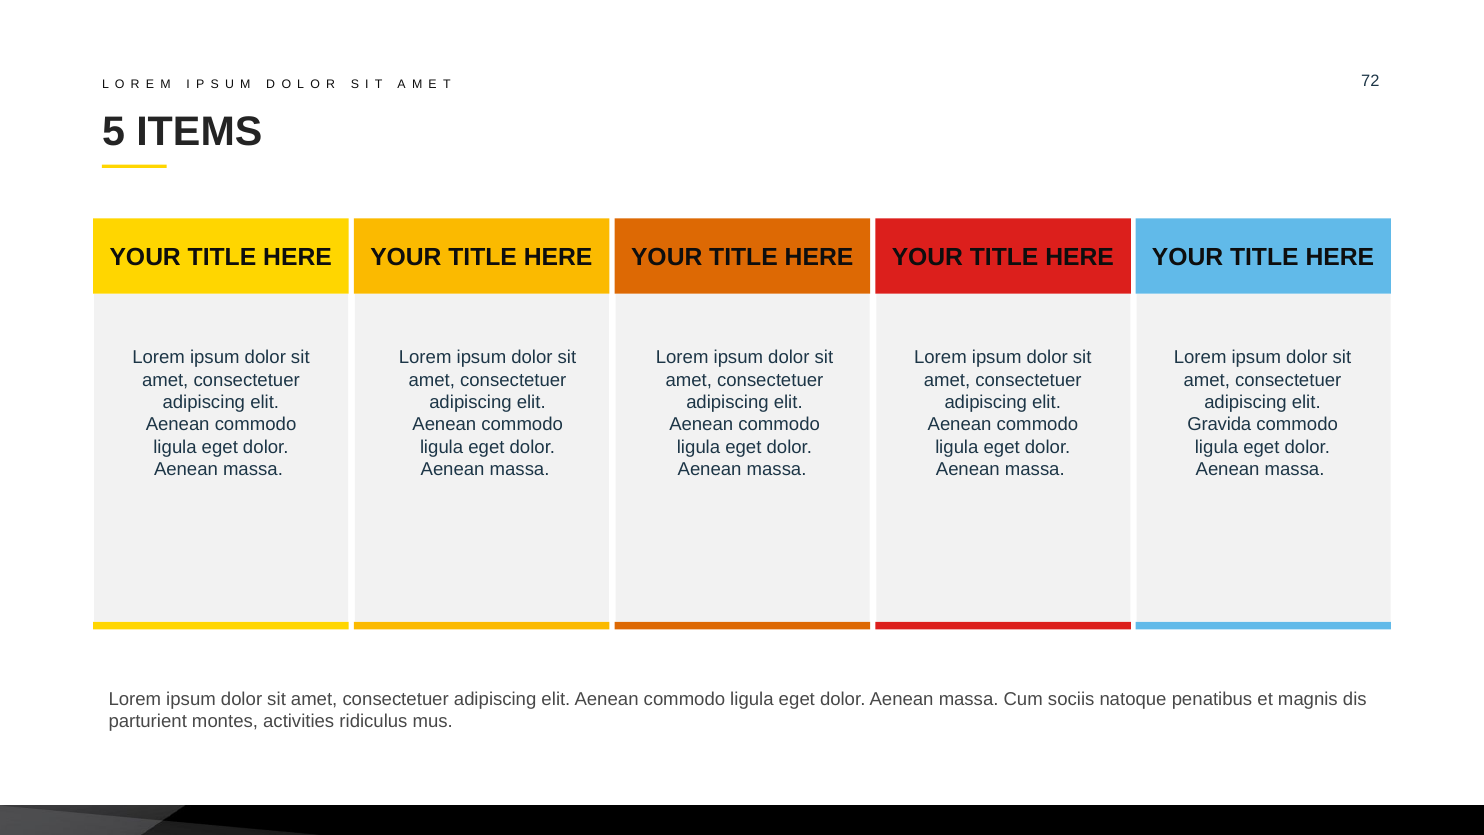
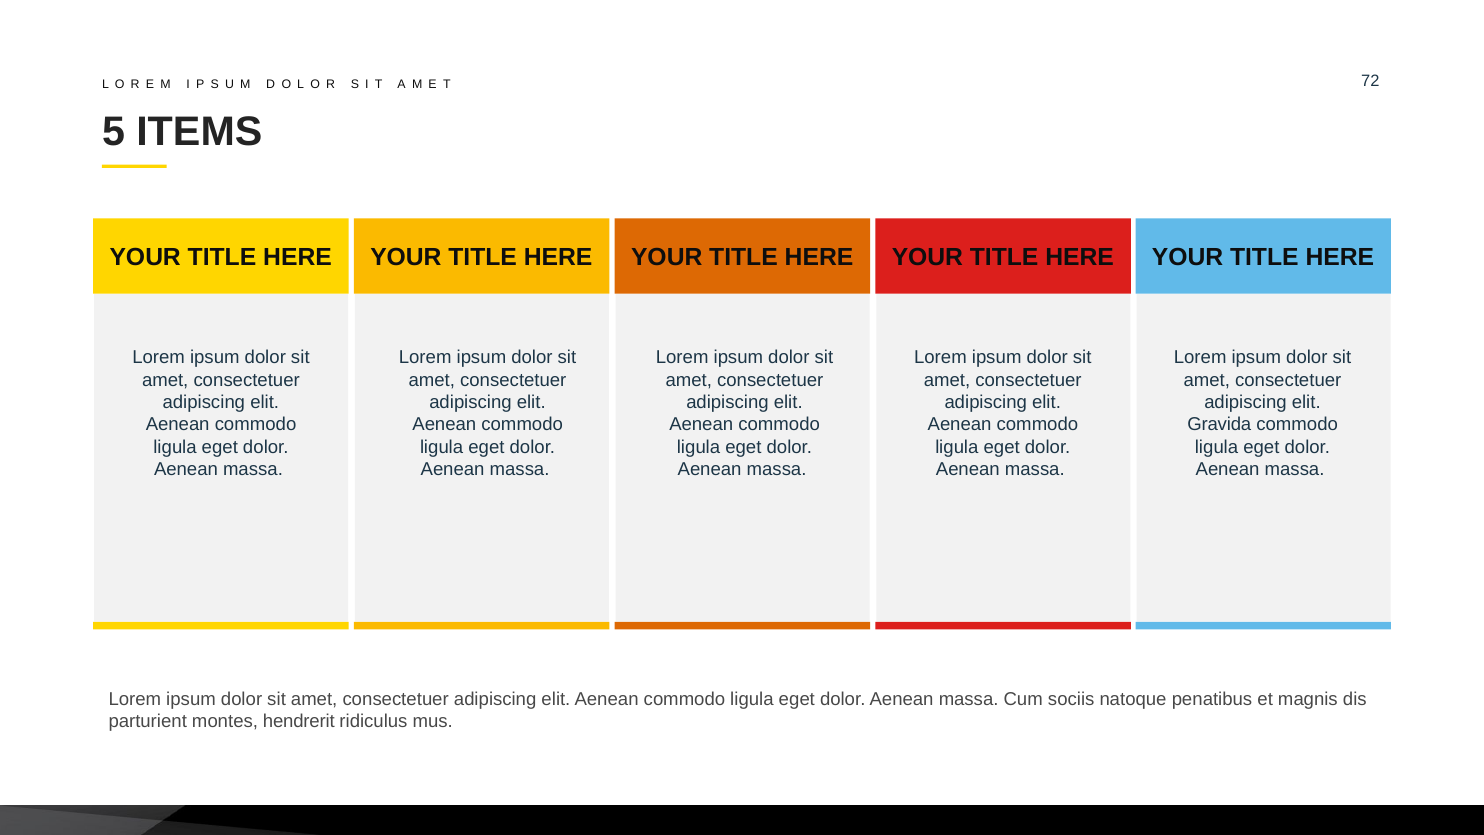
activities: activities -> hendrerit (299, 721)
